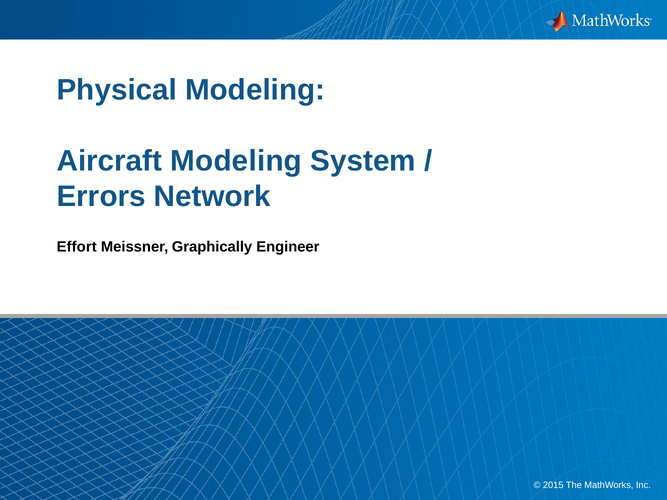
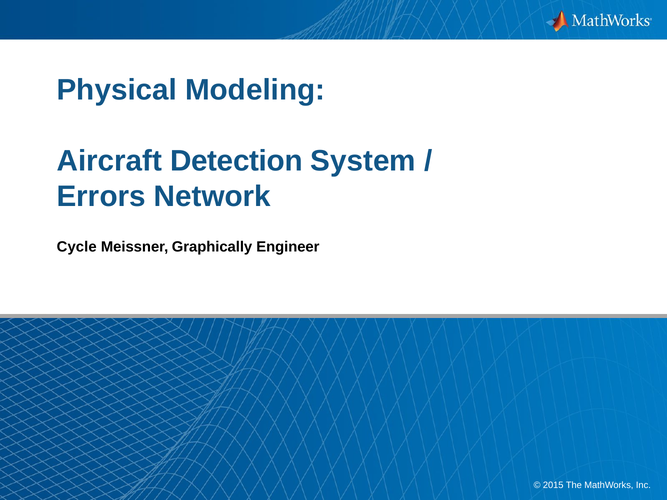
Aircraft Modeling: Modeling -> Detection (236, 161)
Effort: Effort -> Cycle (77, 247)
